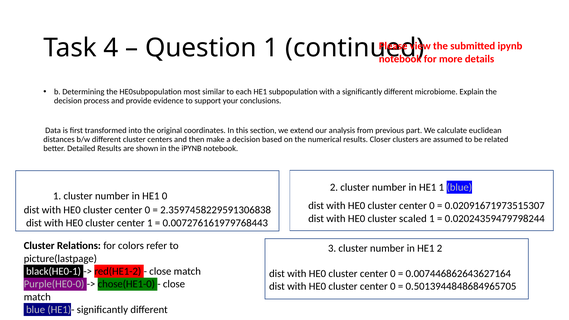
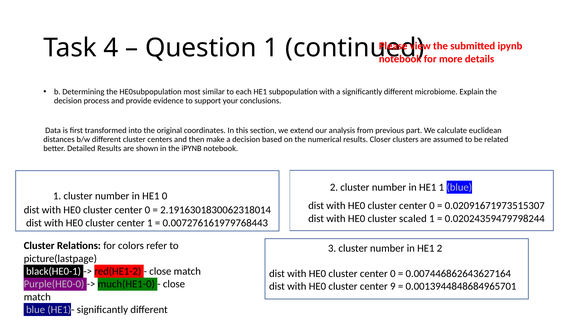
2.3597458229591306838: 2.3597458229591306838 -> 2.1916301830062318014 (216, 210)
chose(HE1-0: chose(HE1-0 -> much(HE1-0 (126, 284)
0: 0 -> 9 (393, 286)
0.5013944848684965705: 0.5013944848684965705 -> 0.0013944848684965701 (461, 286)
